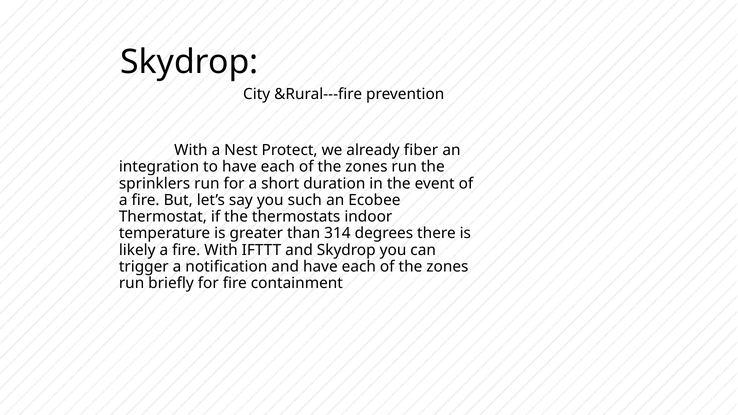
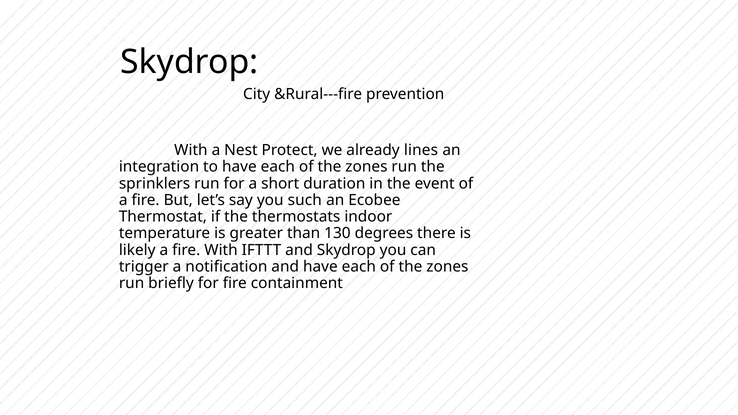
fiber: fiber -> lines (421, 150)
314: 314 -> 130 (337, 233)
